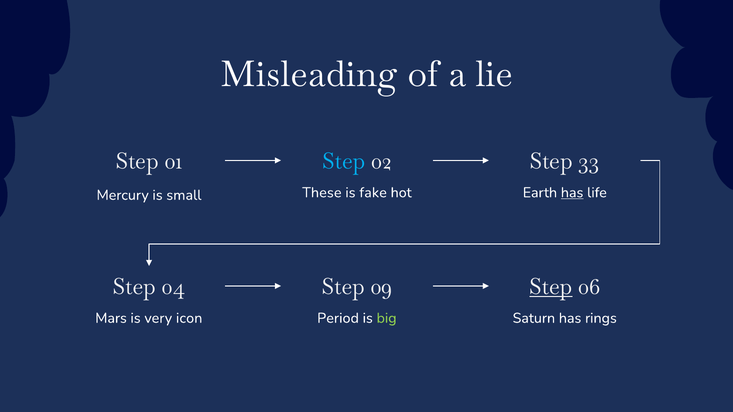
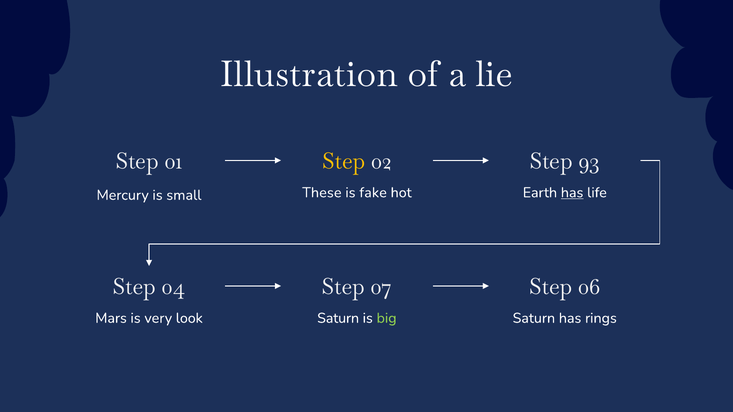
Misleading: Misleading -> Illustration (309, 74)
Step colour: light blue -> yellow (344, 161)
33: 33 -> 93 (589, 161)
09: 09 -> 07 (381, 287)
Step underline: present -> none (551, 287)
icon: icon -> look (189, 318)
Period: Period -> Saturn (338, 318)
